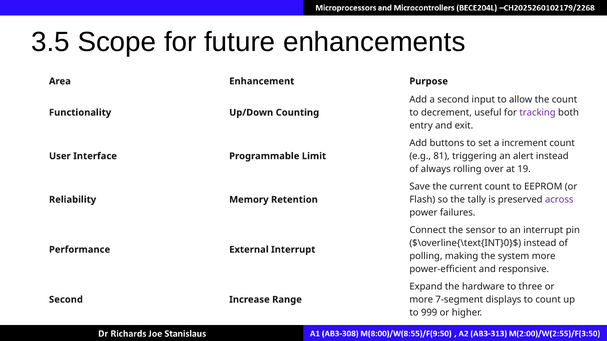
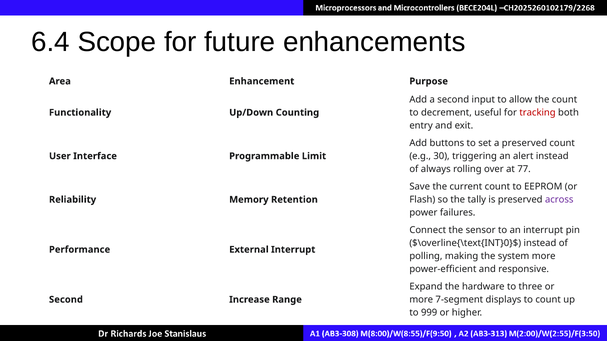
3.5: 3.5 -> 6.4 (51, 42)
tracking colour: purple -> red (538, 113)
a increment: increment -> preserved (524, 143)
81: 81 -> 30 (442, 156)
19: 19 -> 77 (524, 169)
